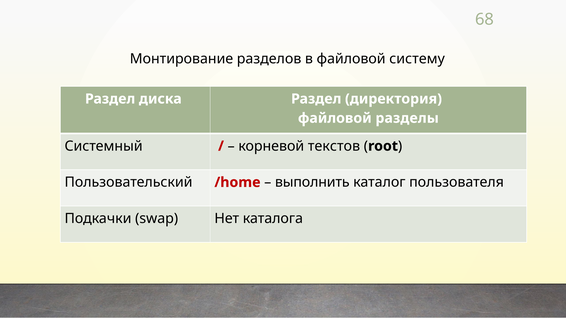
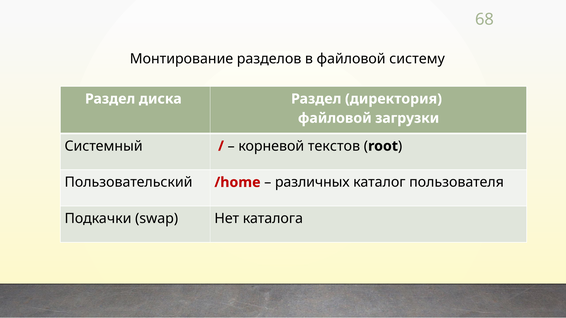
разделы: разделы -> загрузки (407, 118)
выполнить: выполнить -> различных (312, 183)
